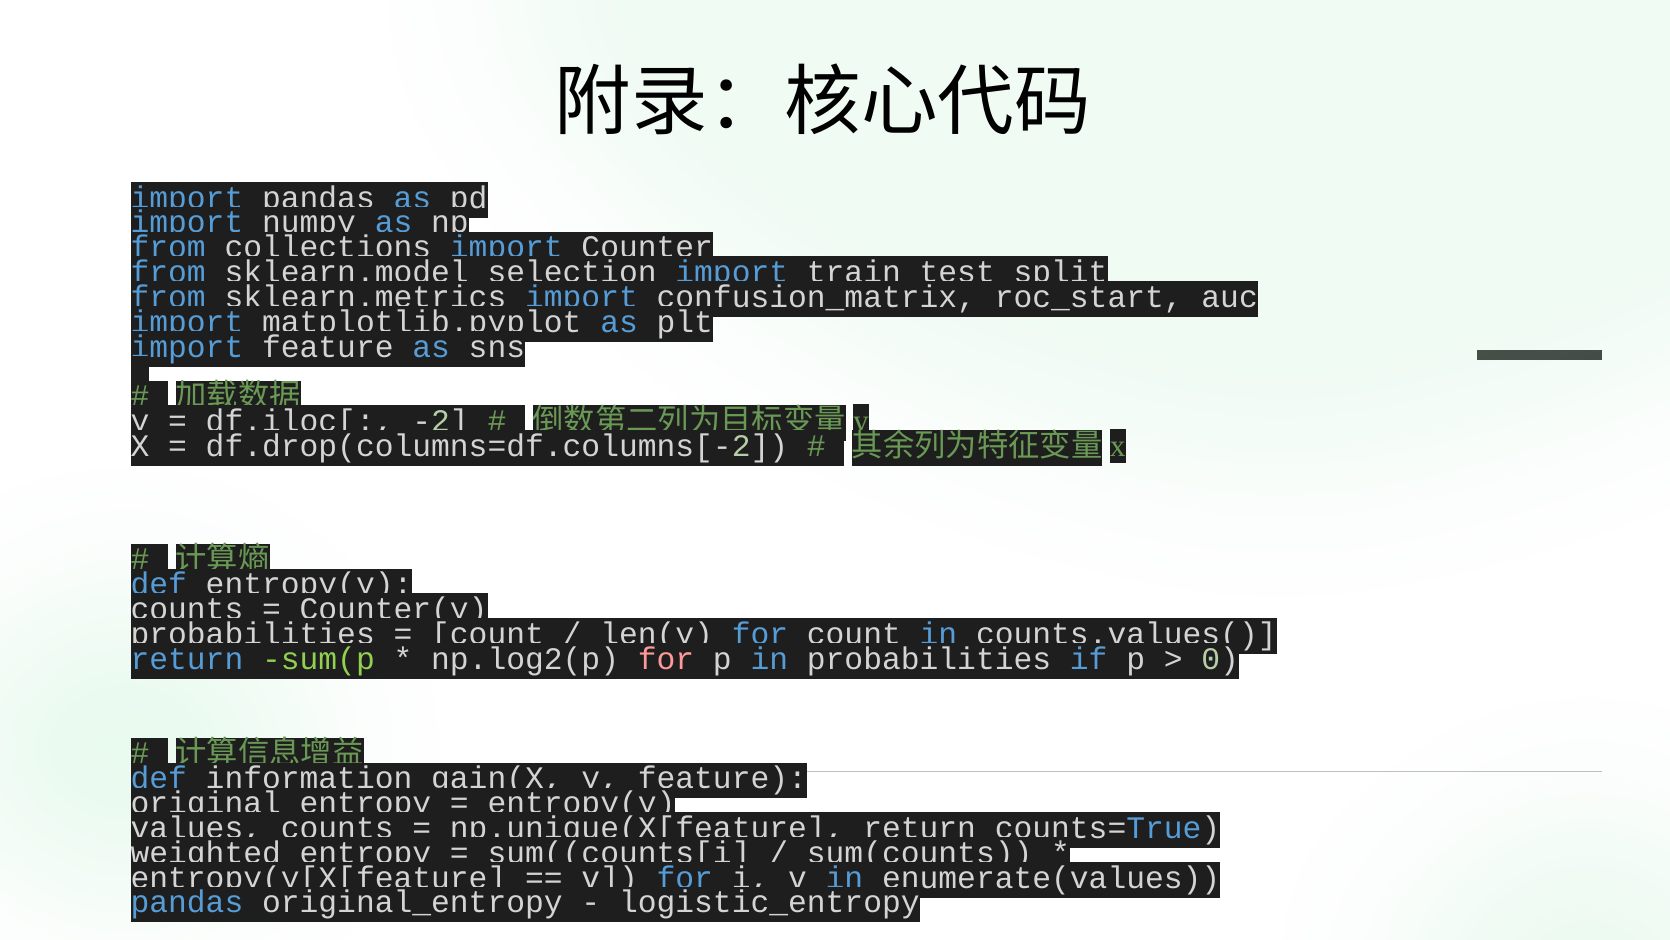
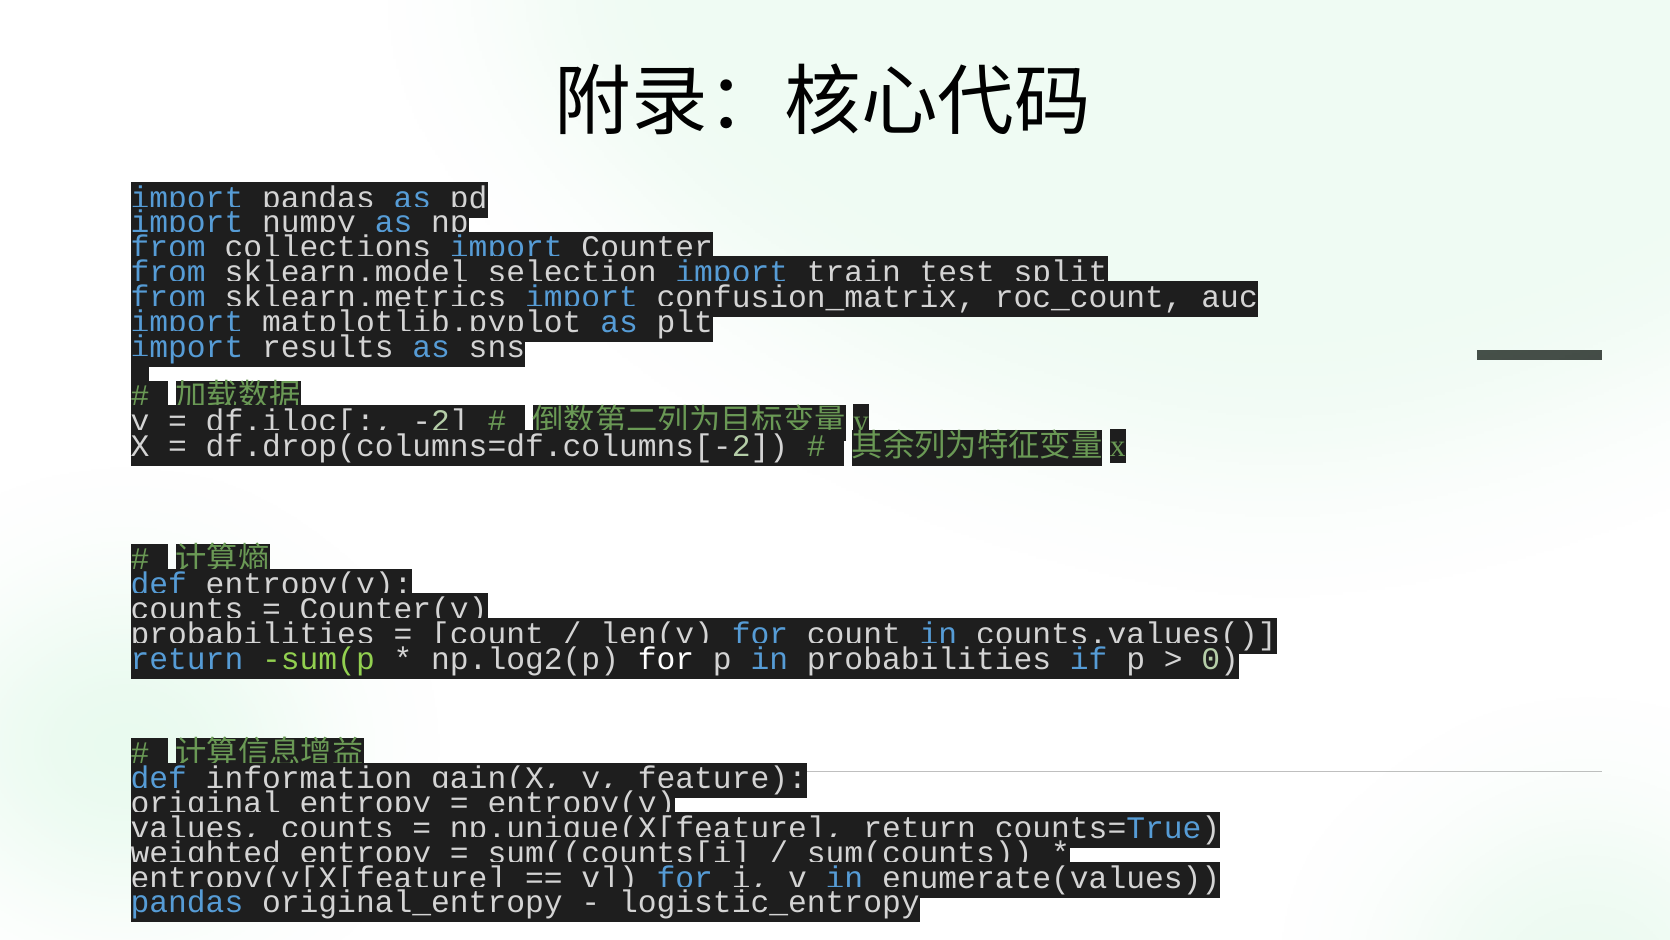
roc_start: roc_start -> roc_count (1089, 297)
import feature: feature -> results (328, 346)
for colour: pink -> white (666, 658)
